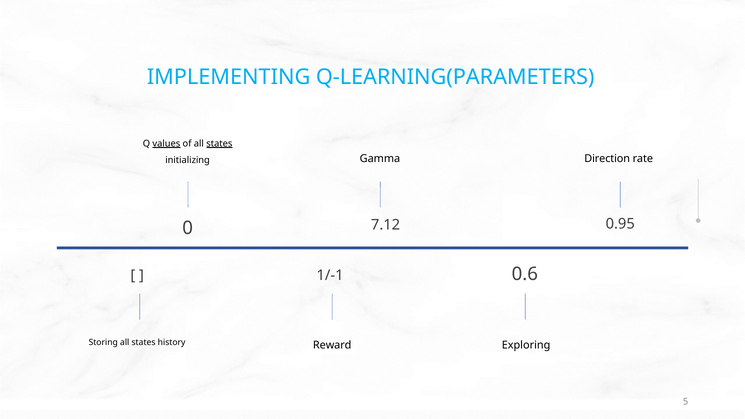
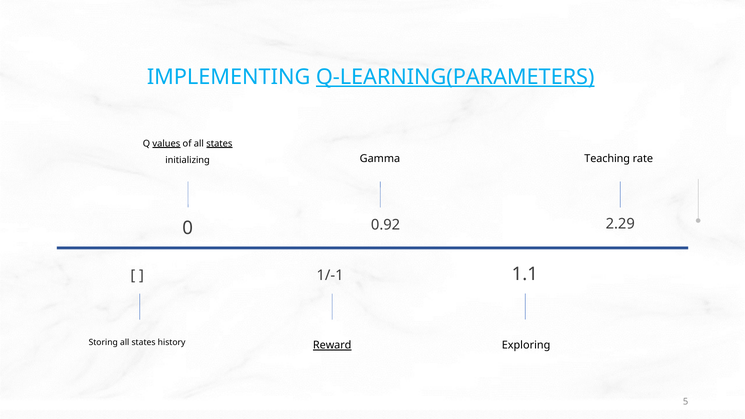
Q-LEARNING(PARAMETERS underline: none -> present (455, 77)
Direction: Direction -> Teaching (607, 159)
7.12: 7.12 -> 0.92 (386, 225)
0.95: 0.95 -> 2.29 (620, 224)
0.6: 0.6 -> 1.1 (525, 274)
Reward underline: none -> present (332, 345)
